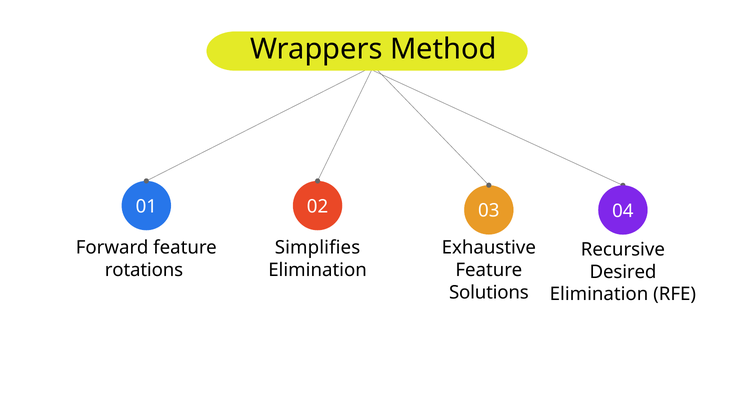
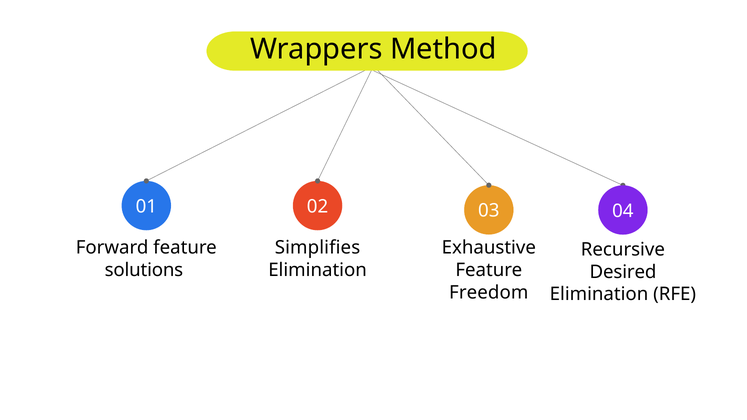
rotations: rotations -> solutions (144, 270)
Solutions: Solutions -> Freedom (489, 293)
